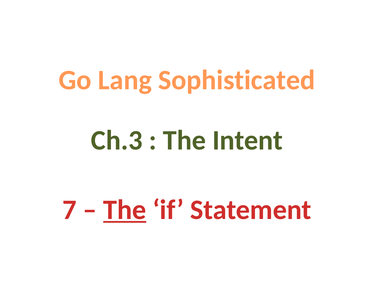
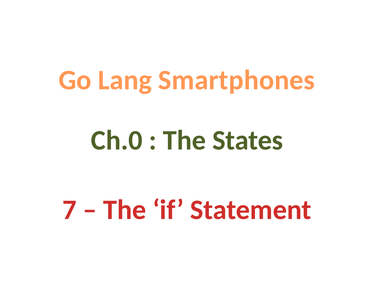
Sophisticated: Sophisticated -> Smartphones (237, 80)
Ch.3: Ch.3 -> Ch.0 (117, 140)
Intent: Intent -> States (248, 140)
The underline: present -> none (125, 209)
